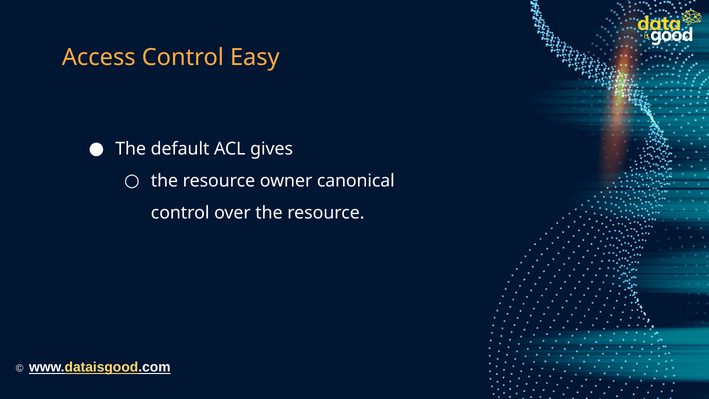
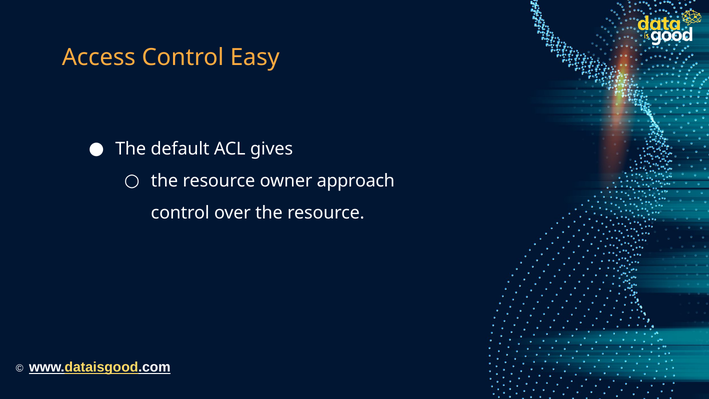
canonical: canonical -> approach (356, 181)
